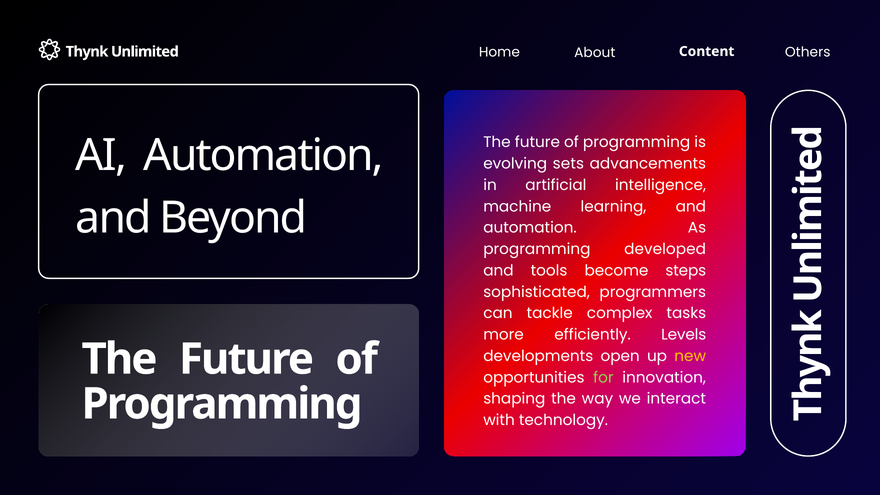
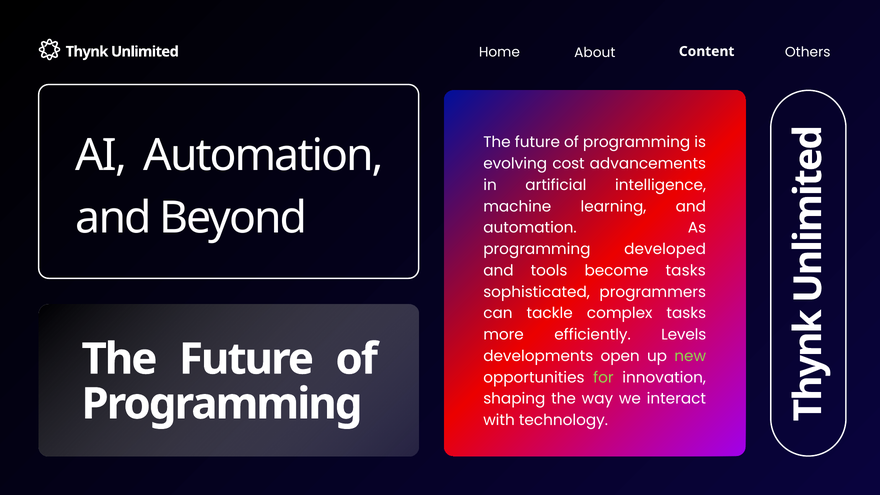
sets: sets -> cost (569, 164)
become steps: steps -> tasks (686, 271)
new colour: yellow -> light green (690, 356)
